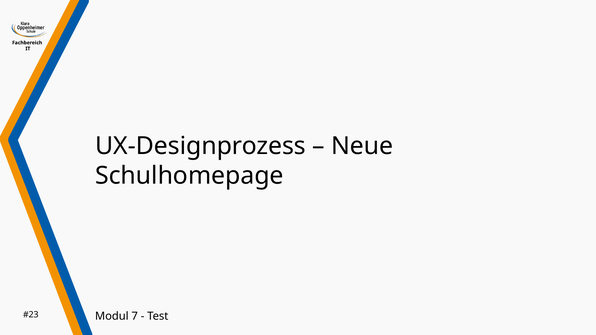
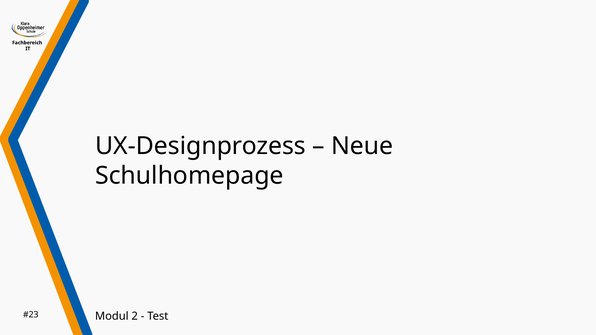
7: 7 -> 2 (135, 316)
